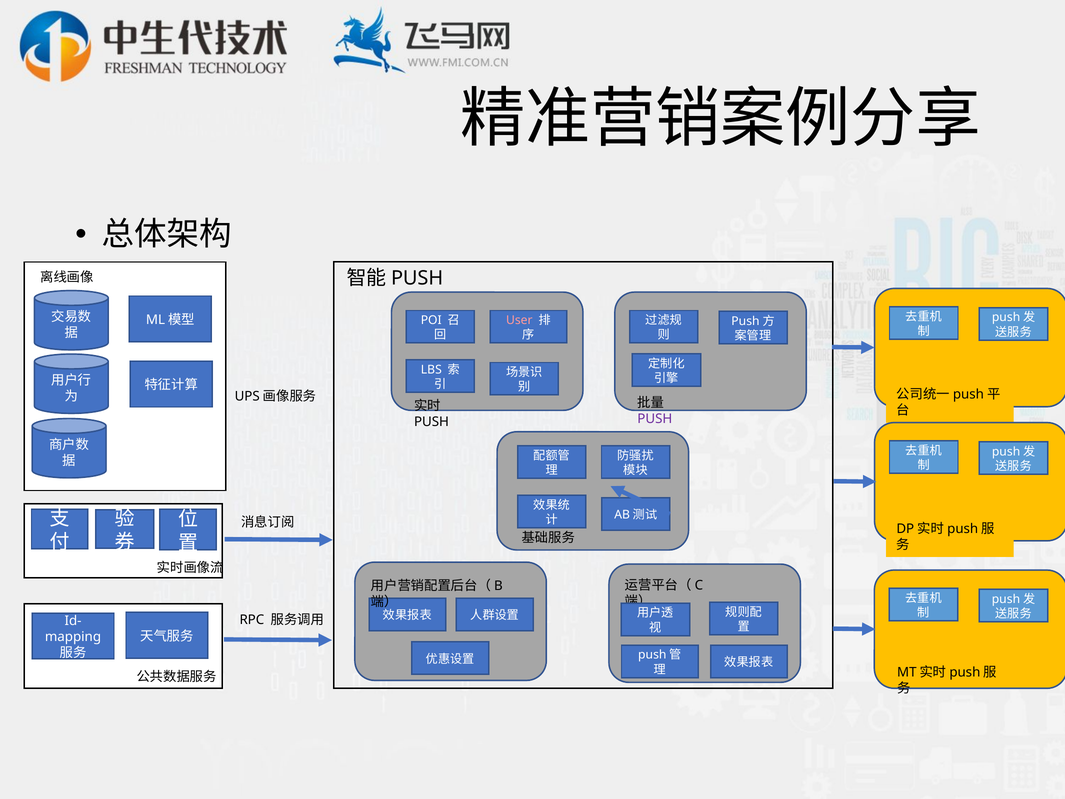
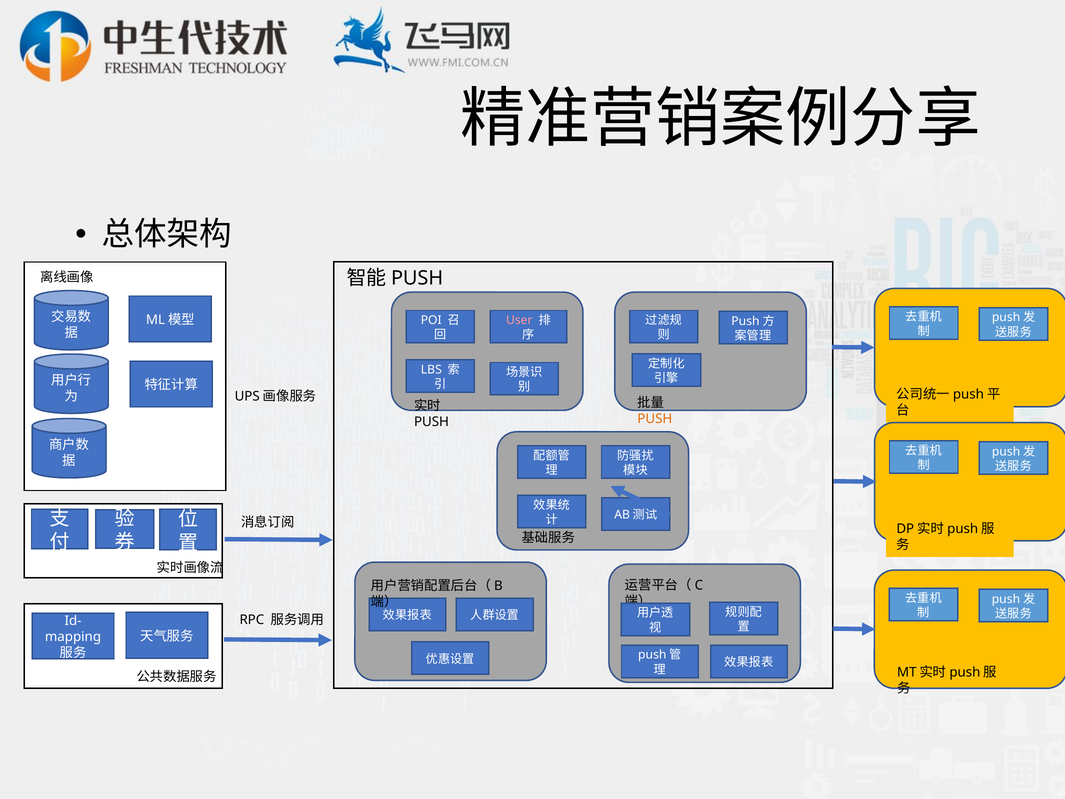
PUSH colour: purple -> orange (655, 419)
